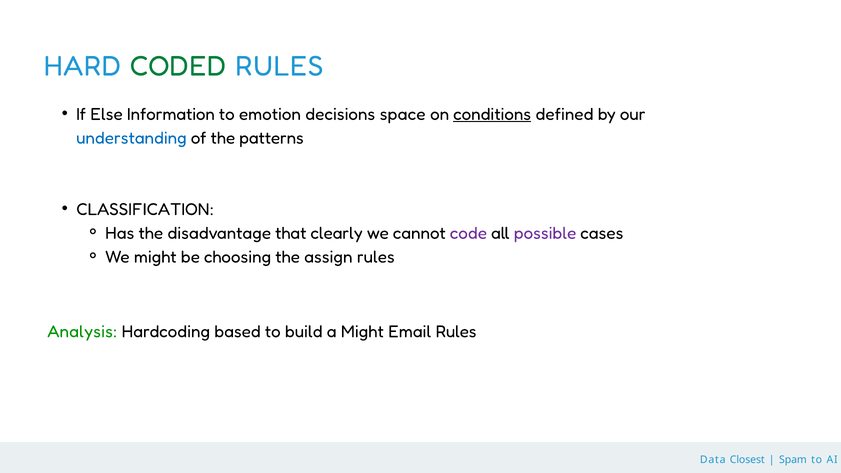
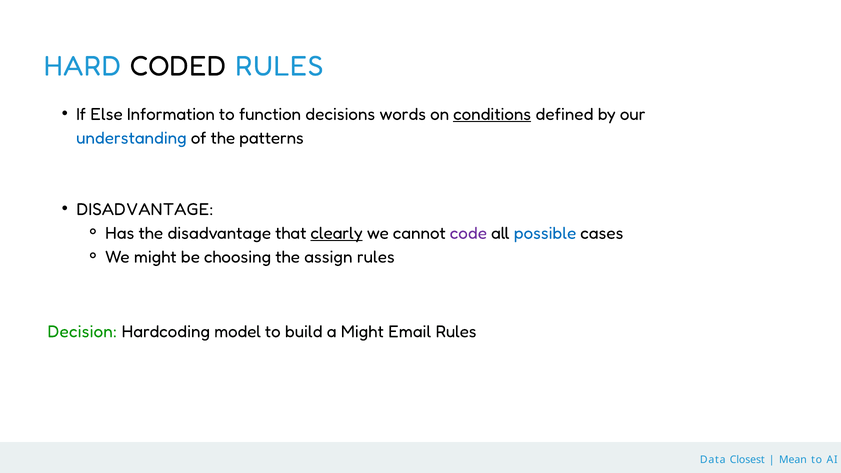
CODED colour: green -> black (178, 66)
emotion: emotion -> function (270, 114)
space: space -> words (403, 114)
CLASSIFICATION: CLASSIFICATION -> DISADVANTAGE (145, 209)
clearly underline: none -> present (337, 233)
possible colour: purple -> blue (545, 233)
Analysis: Analysis -> Decision (82, 332)
based: based -> model (238, 332)
Spam: Spam -> Mean (793, 460)
